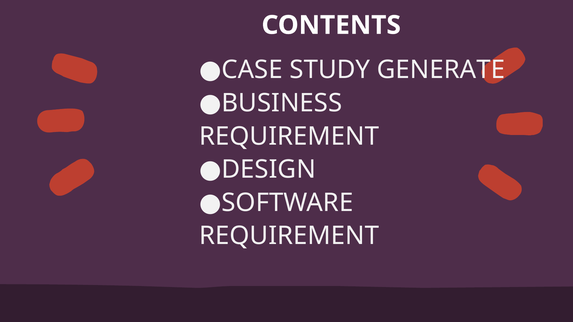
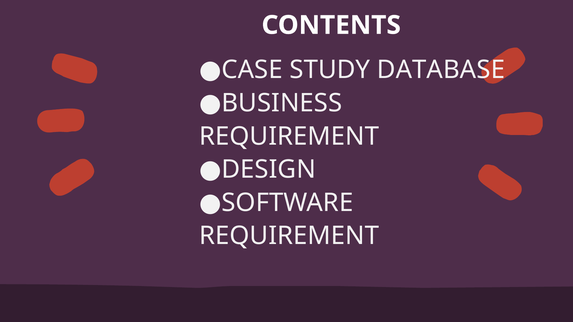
GENERATE: GENERATE -> DATABASE (441, 70)
